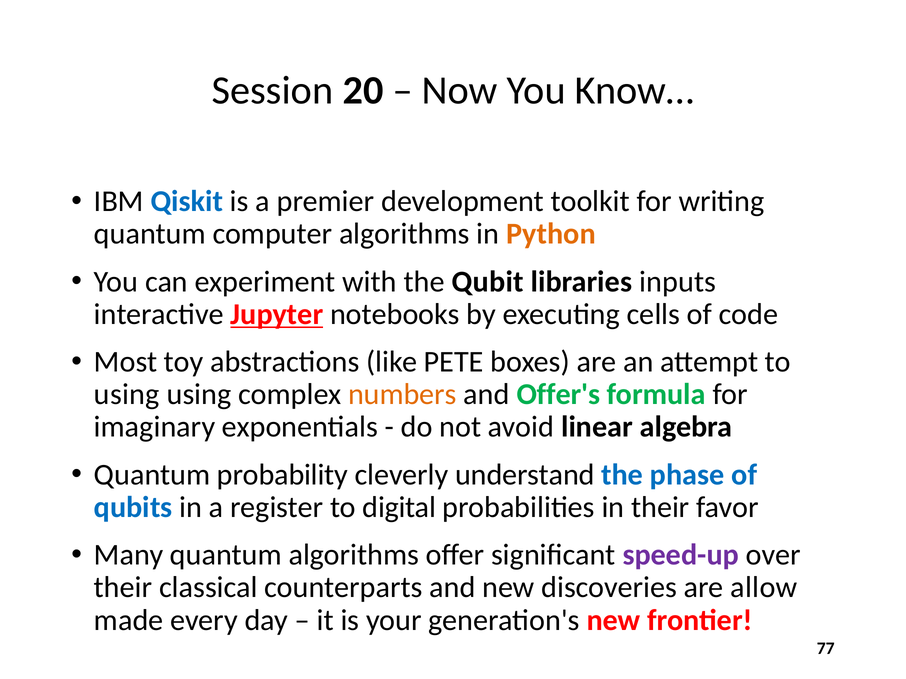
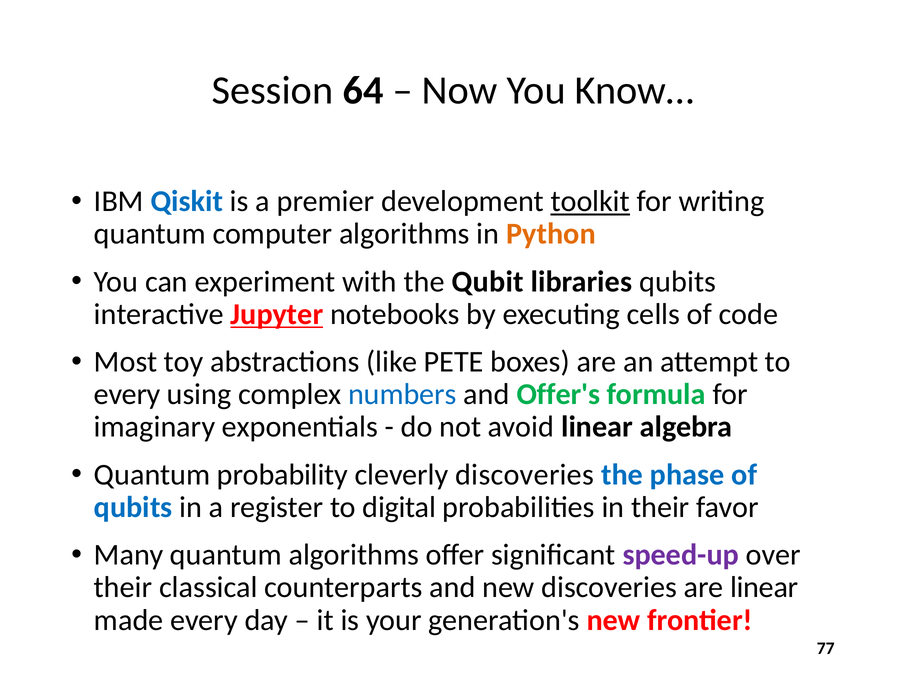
20: 20 -> 64 (363, 91)
toolkit underline: none -> present (590, 202)
libraries inputs: inputs -> qubits (678, 282)
using: using -> every (127, 395)
numbers colour: orange -> blue (402, 395)
cleverly understand: understand -> discoveries (525, 475)
are allow: allow -> linear (764, 588)
